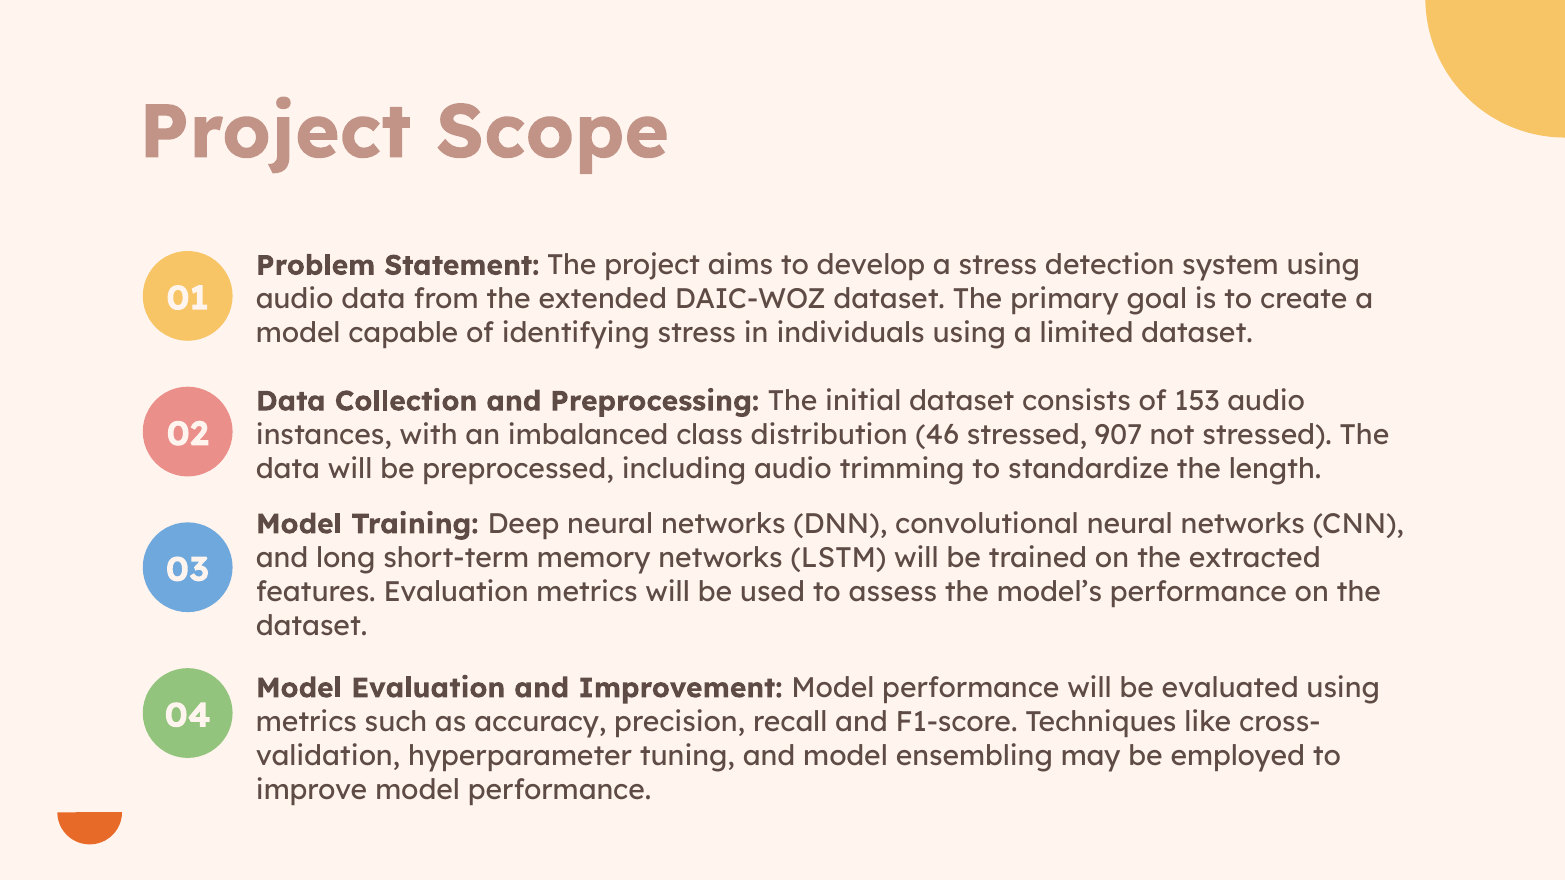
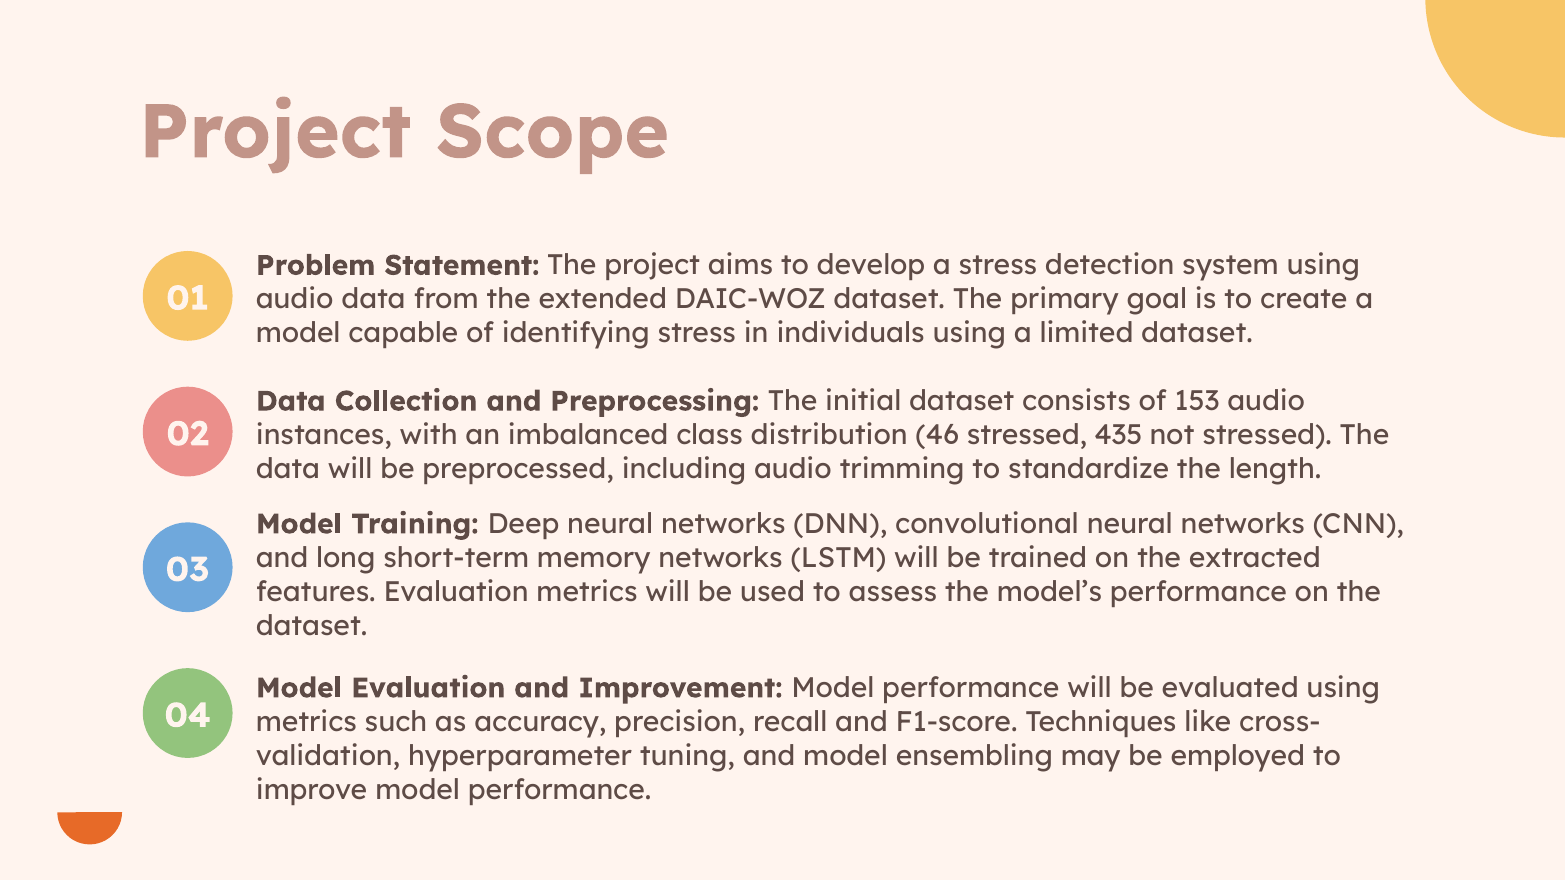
907: 907 -> 435 (1118, 435)
